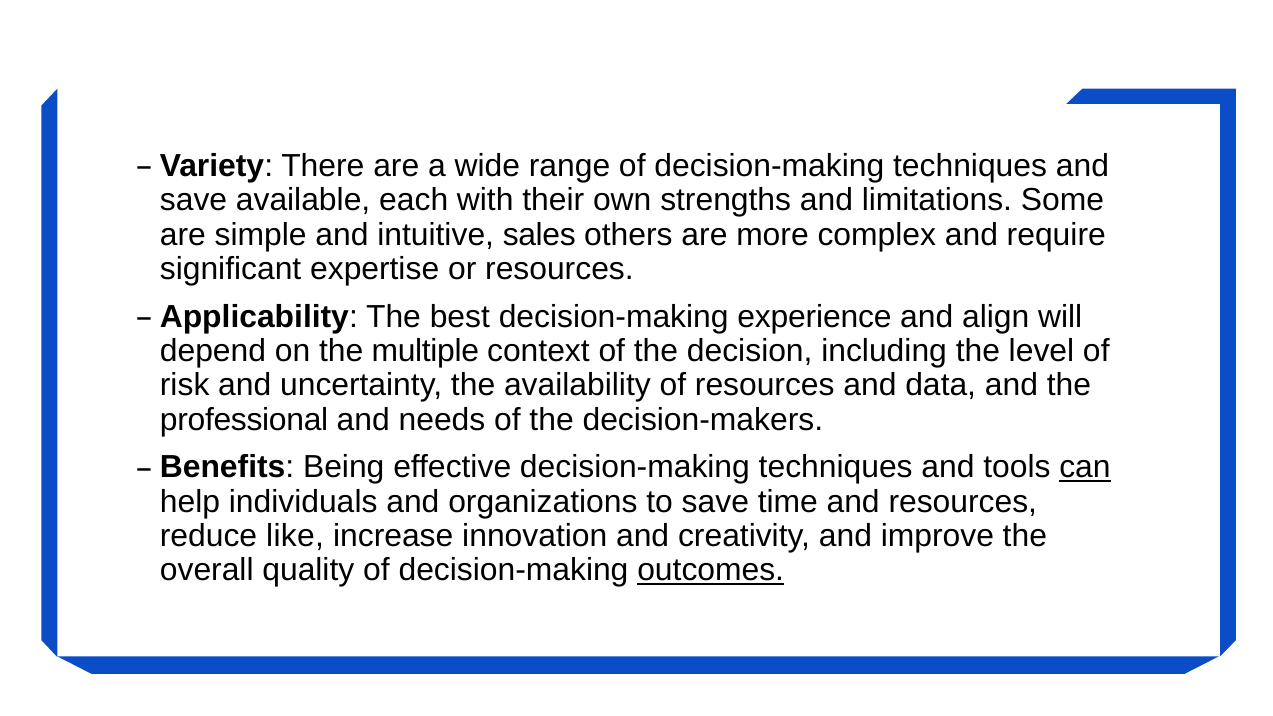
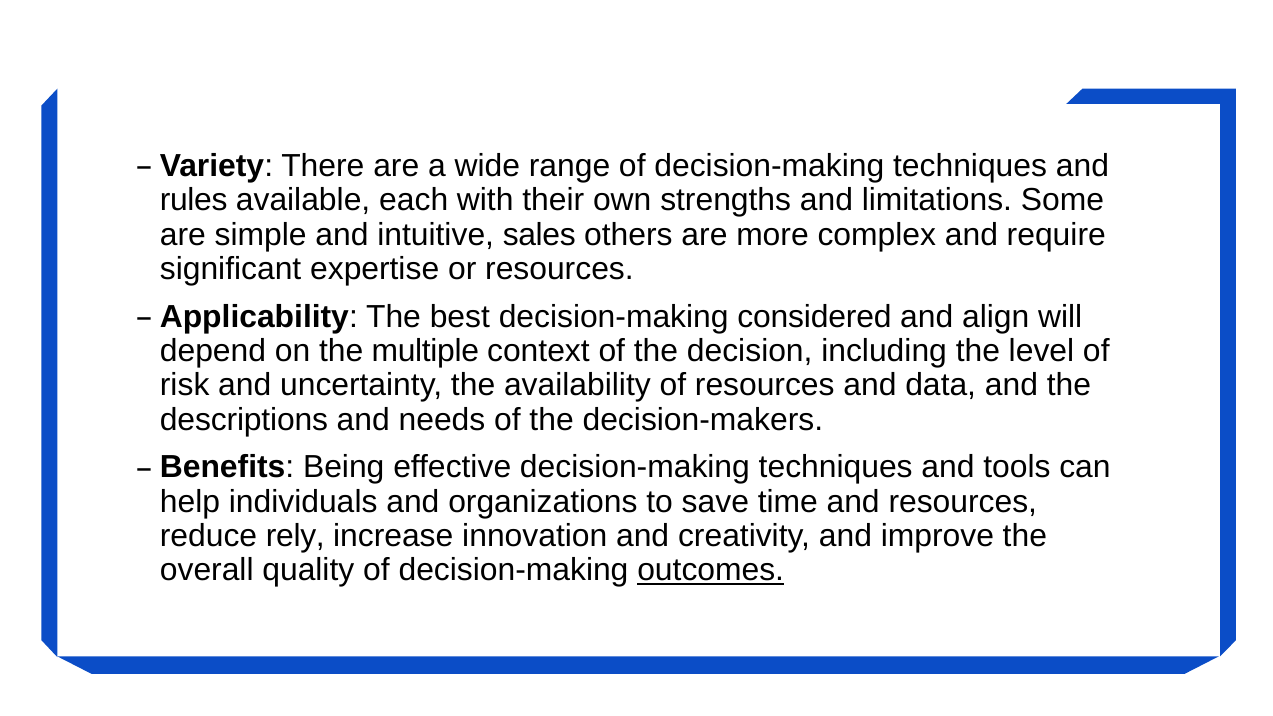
save: save -> rules (194, 200)
experience: experience -> considered (814, 317)
professional: professional -> descriptions (244, 420)
can underline: present -> none (1085, 467)
like: like -> rely (295, 536)
